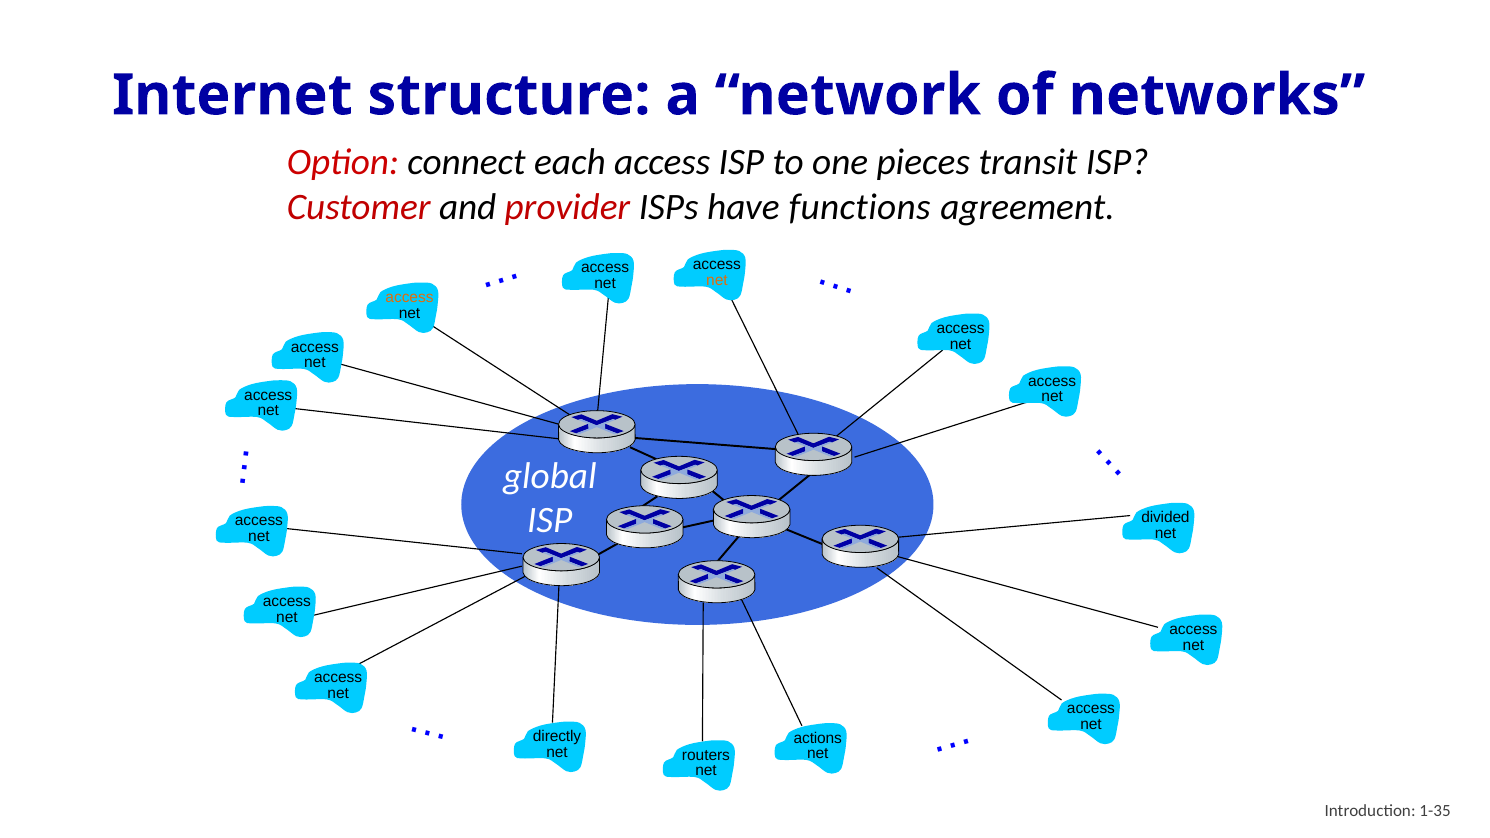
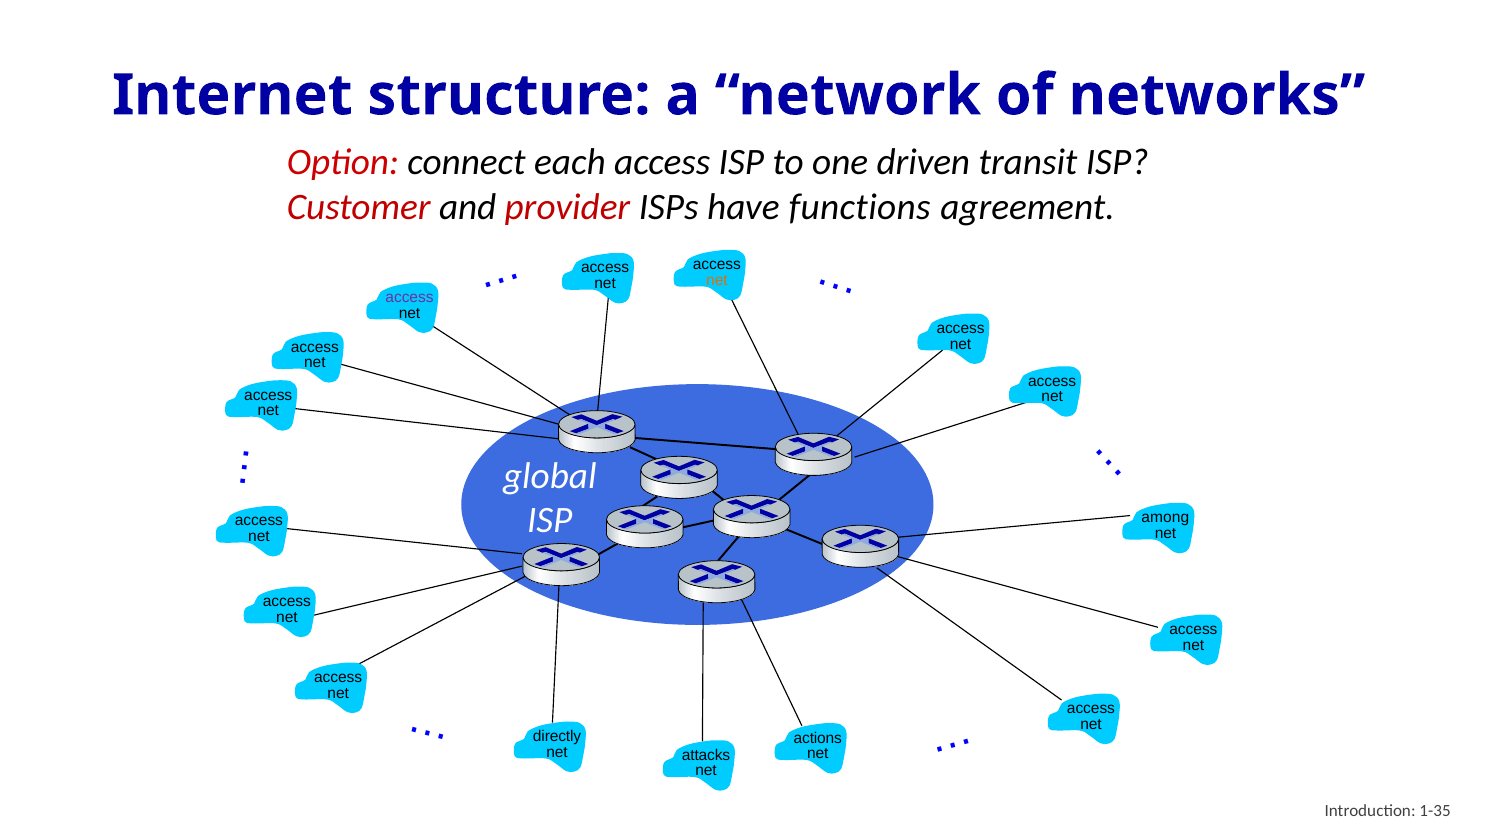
pieces: pieces -> driven (923, 162)
access colour: orange -> purple (410, 297)
divided: divided -> among (1165, 518)
routers: routers -> attacks (706, 755)
